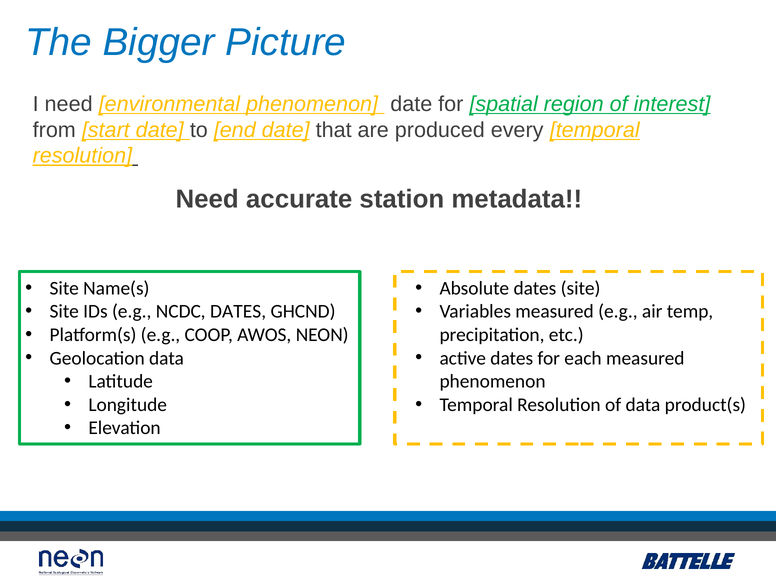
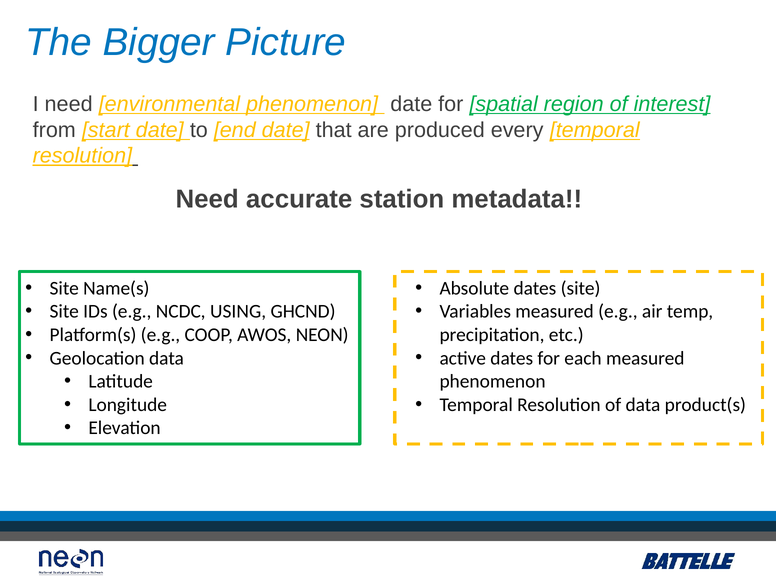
NCDC DATES: DATES -> USING (238, 312)
